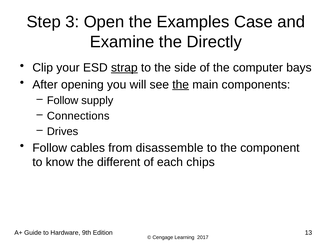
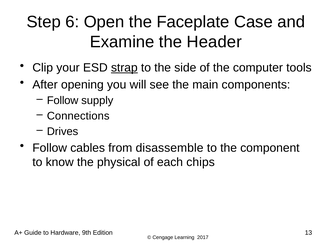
3: 3 -> 6 (72, 22)
Examples: Examples -> Faceplate (193, 22)
Directly: Directly -> Header (214, 42)
bays: bays -> tools (299, 68)
the underline: present -> none (181, 85)
different: different -> physical (119, 162)
